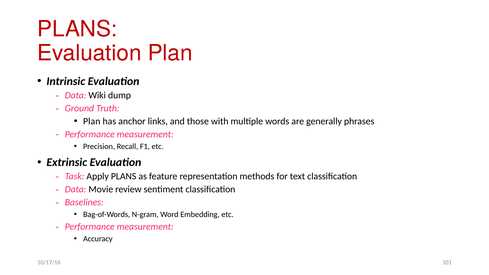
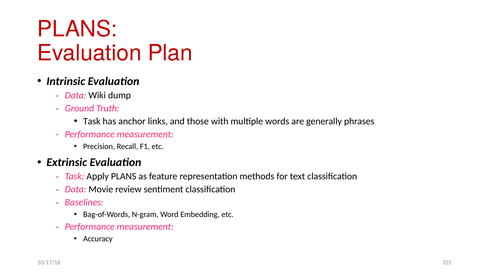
Plan: Plan -> Task (92, 121)
